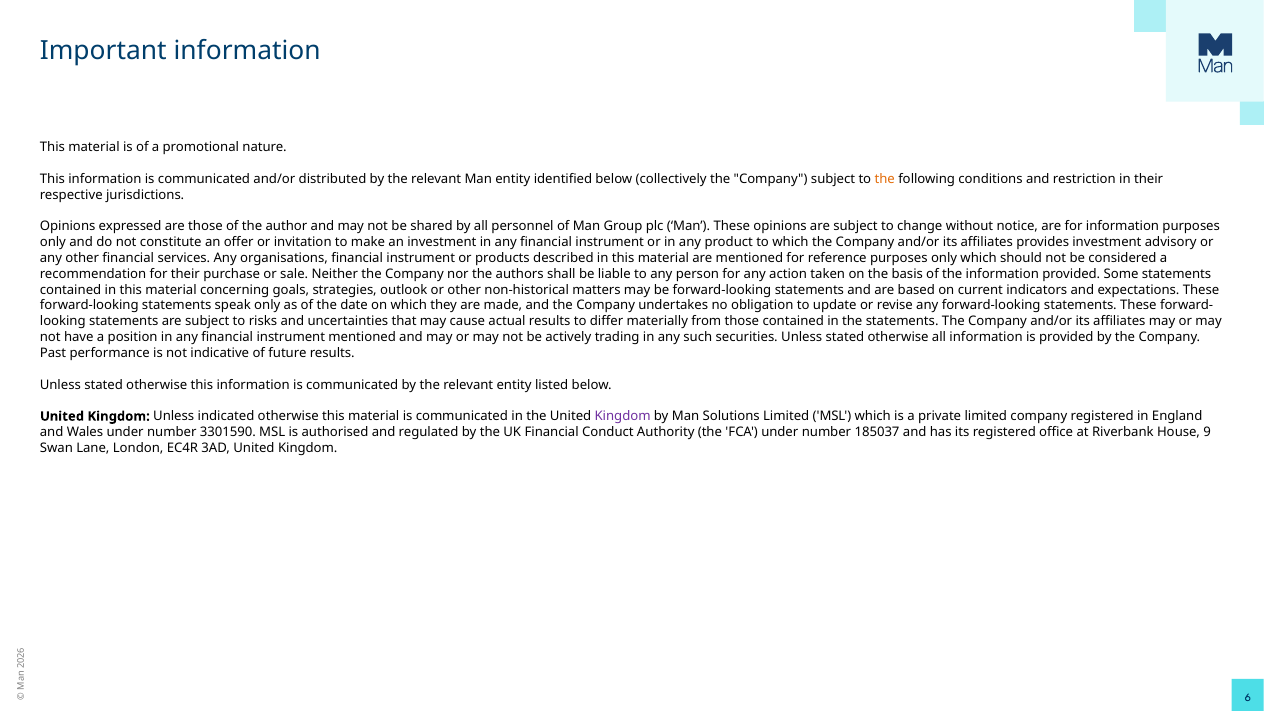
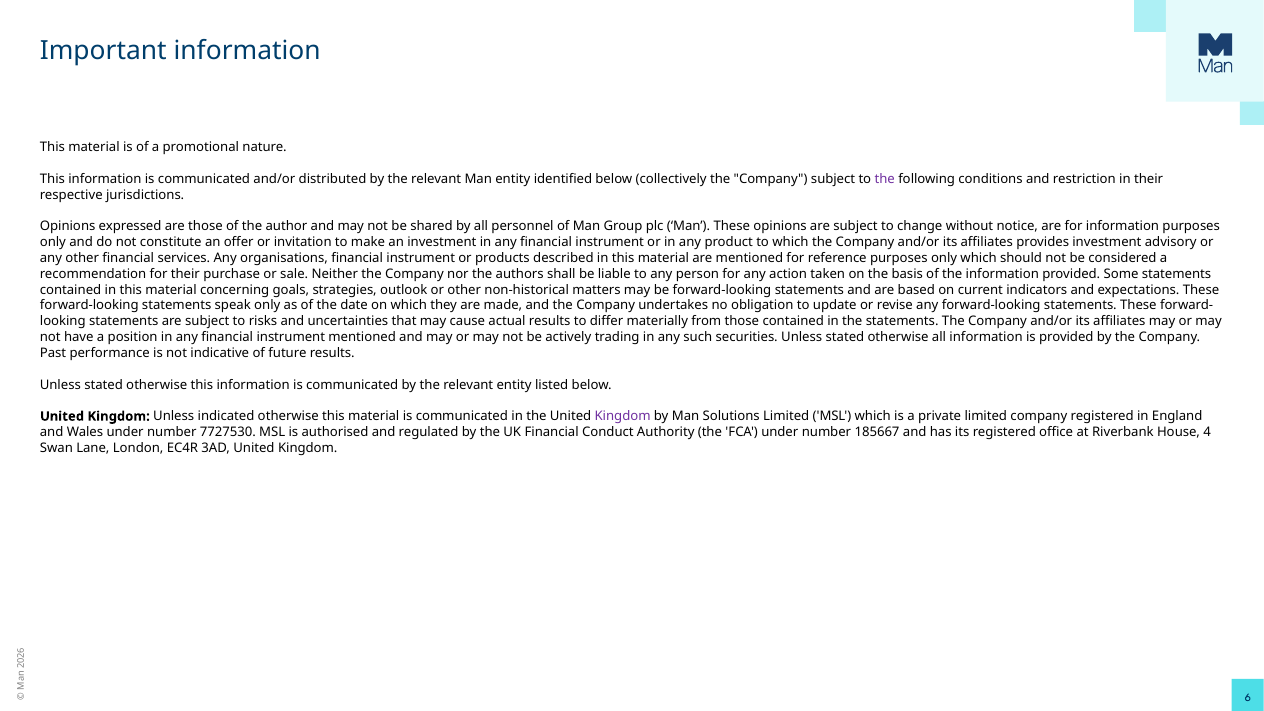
the colour: orange -> purple (885, 179)
3301590: 3301590 -> 7727530 (228, 432)
185037: 185037 -> 185667 (877, 432)
9: 9 -> 4 (1207, 432)
